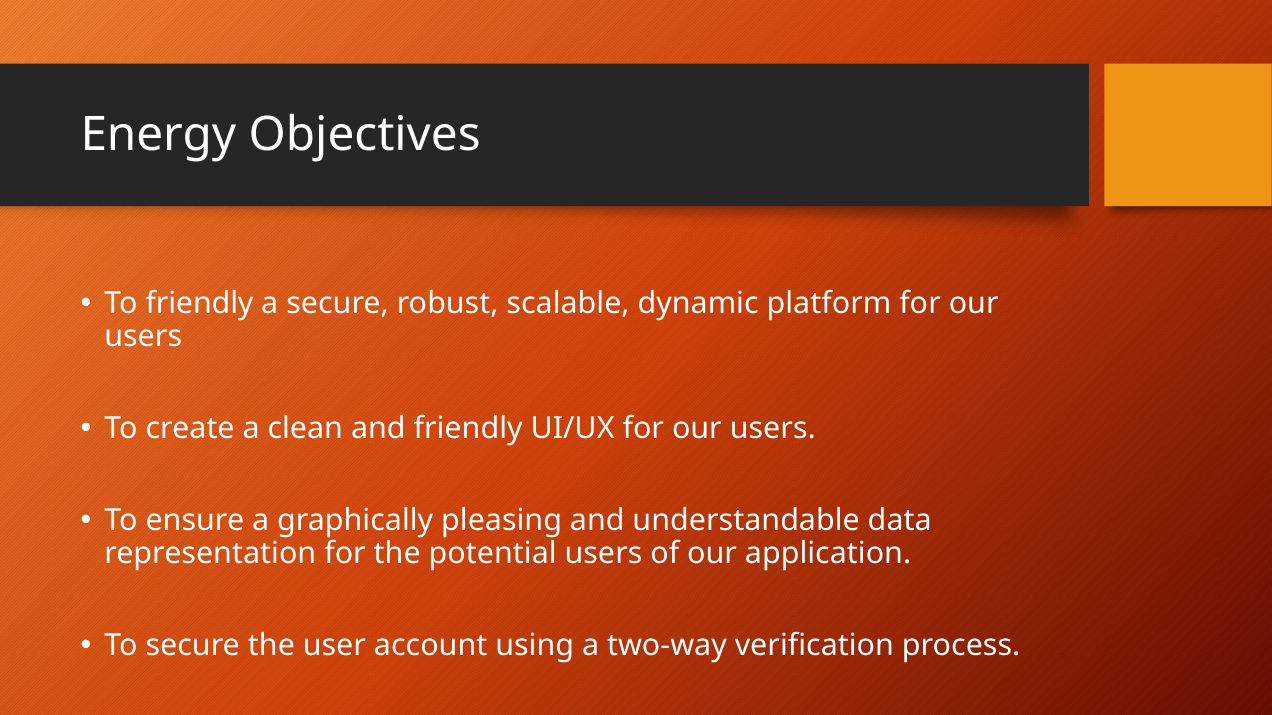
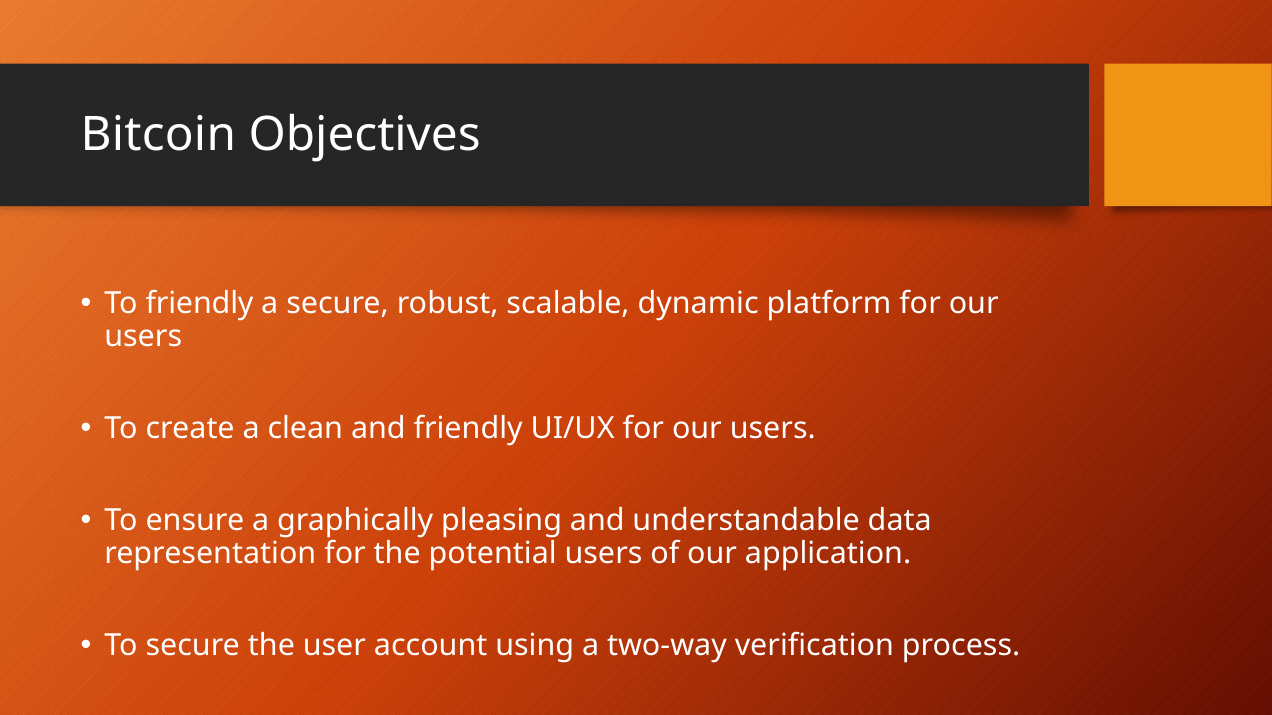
Energy: Energy -> Bitcoin (158, 135)
